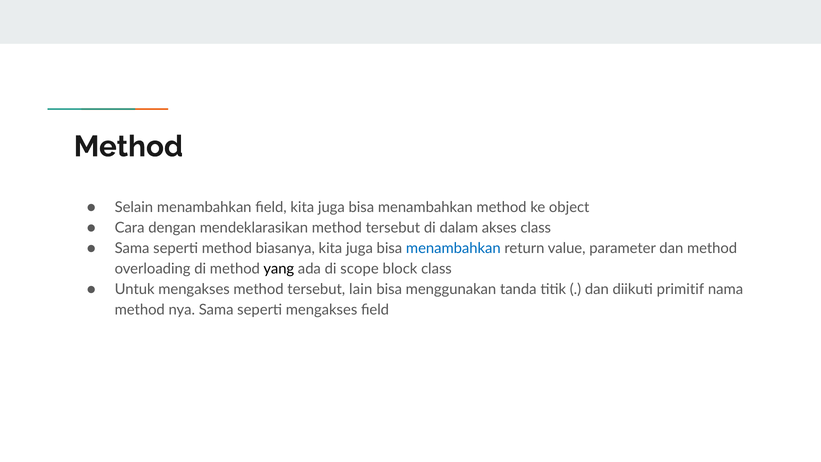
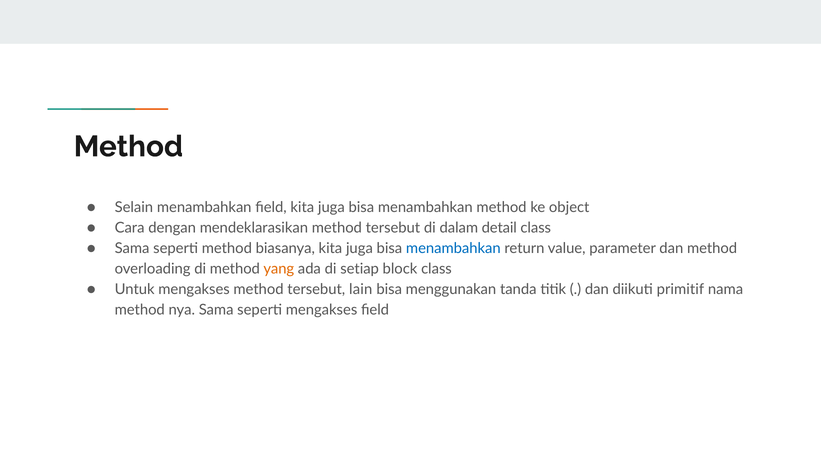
akses: akses -> detail (499, 228)
yang colour: black -> orange (279, 269)
scope: scope -> setiap (360, 269)
